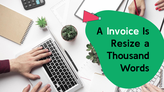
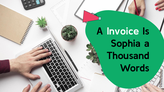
Resize: Resize -> Sophia (126, 44)
